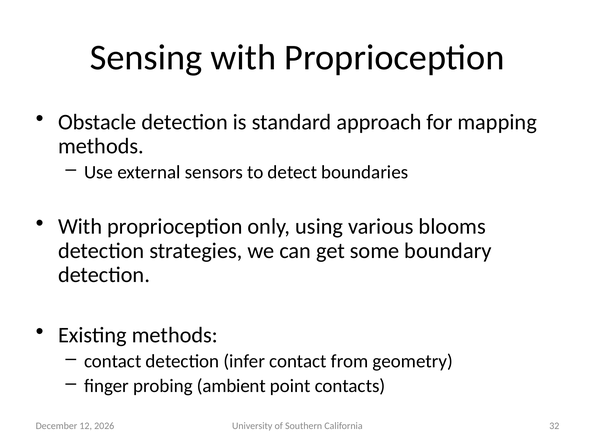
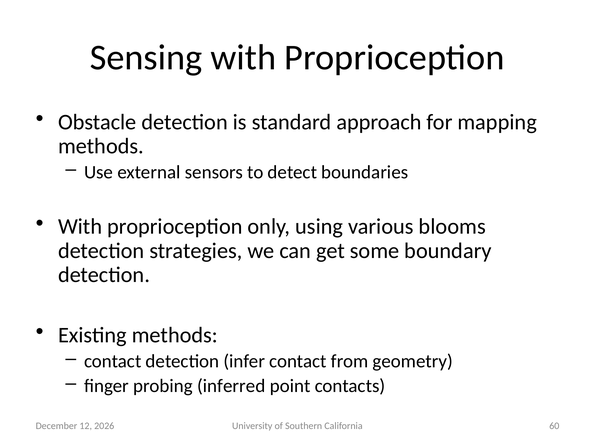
ambient: ambient -> inferred (231, 386)
32: 32 -> 60 (554, 426)
